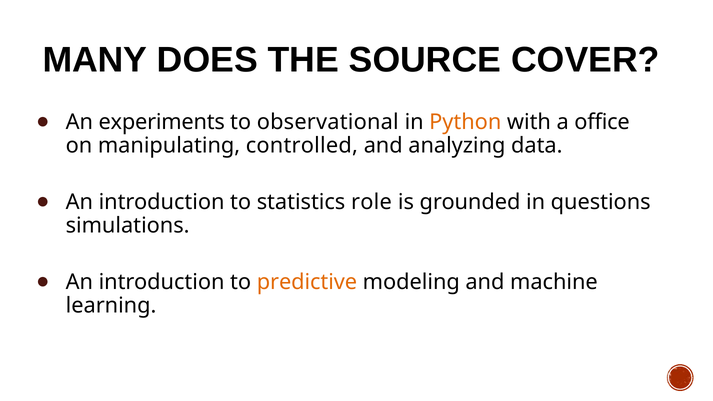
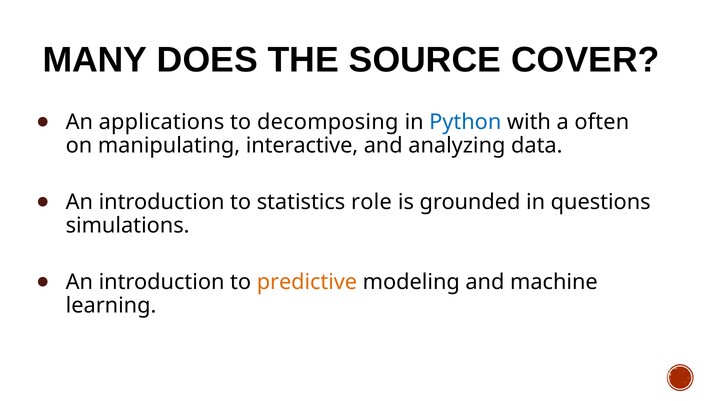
experiments: experiments -> applications (161, 122)
observational: observational -> decomposing (328, 122)
Python colour: orange -> blue (465, 122)
office: office -> often (602, 122)
controlled: controlled -> interactive (302, 145)
